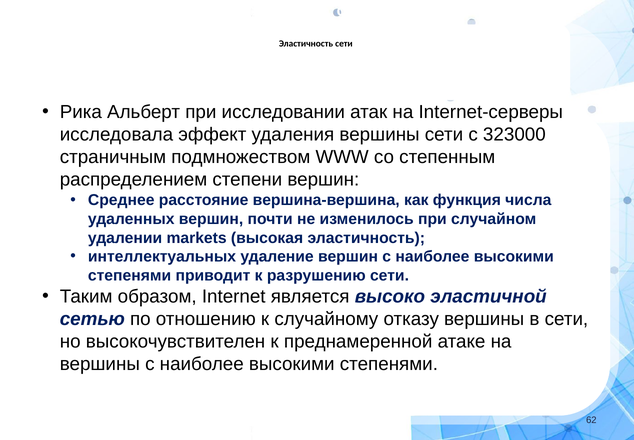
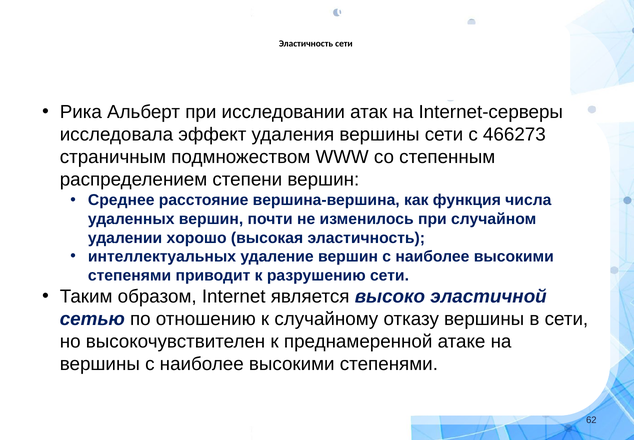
323000: 323000 -> 466273 (514, 134)
markets: markets -> хорошо (197, 238)
